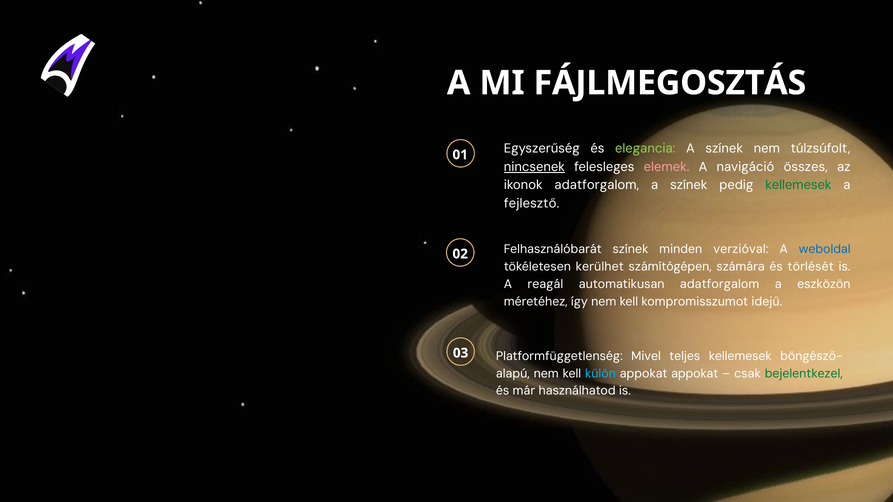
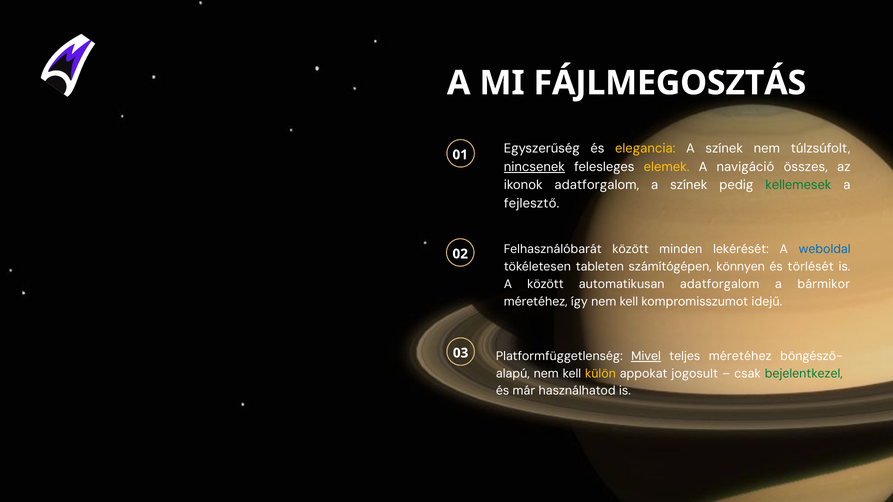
elegancia colour: light green -> yellow (645, 149)
elemek colour: pink -> yellow (667, 167)
Felhasználóbarát színek: színek -> között (631, 250)
verzióval: verzióval -> lekérését (741, 250)
kerülhet: kerülhet -> tableten (600, 267)
számára: számára -> könnyen (741, 267)
A reagál: reagál -> között (545, 284)
eszközön: eszközön -> bármikor (824, 284)
Mivel underline: none -> present (646, 356)
teljes kellemesek: kellemesek -> méretéhez (740, 356)
külön colour: light blue -> yellow (600, 374)
appokat appokat: appokat -> jogosult (695, 374)
